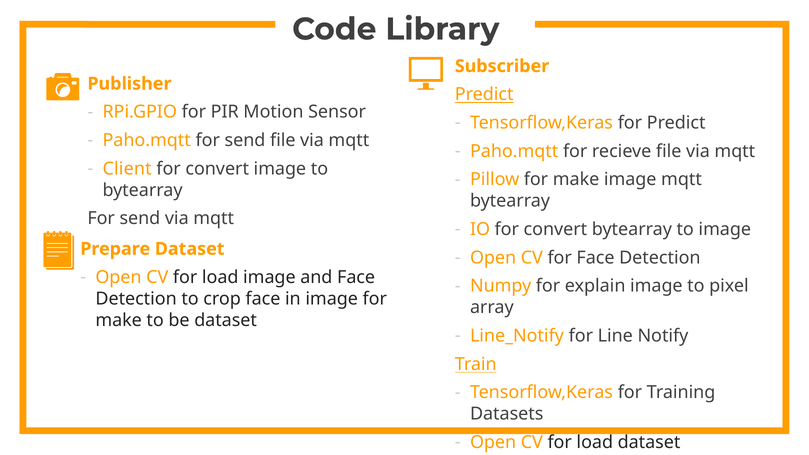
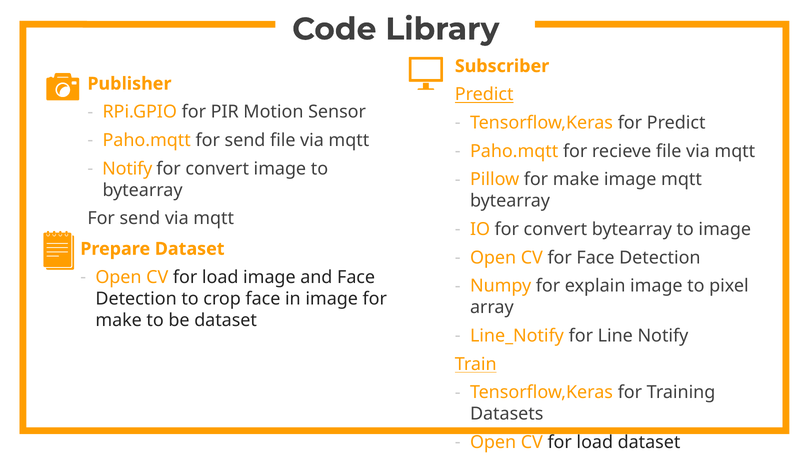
Client: Client -> Notify (127, 169)
